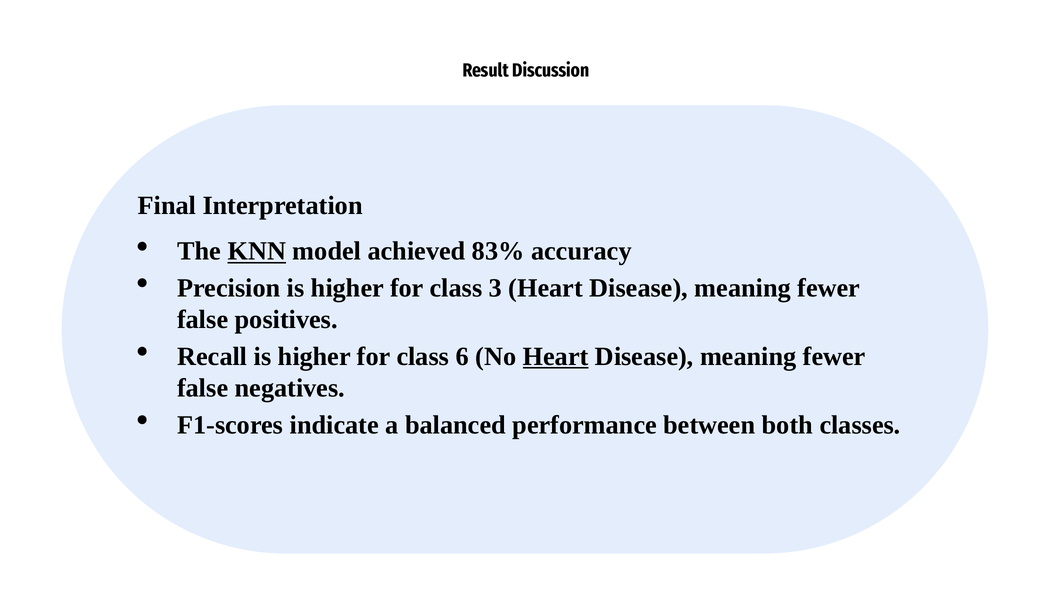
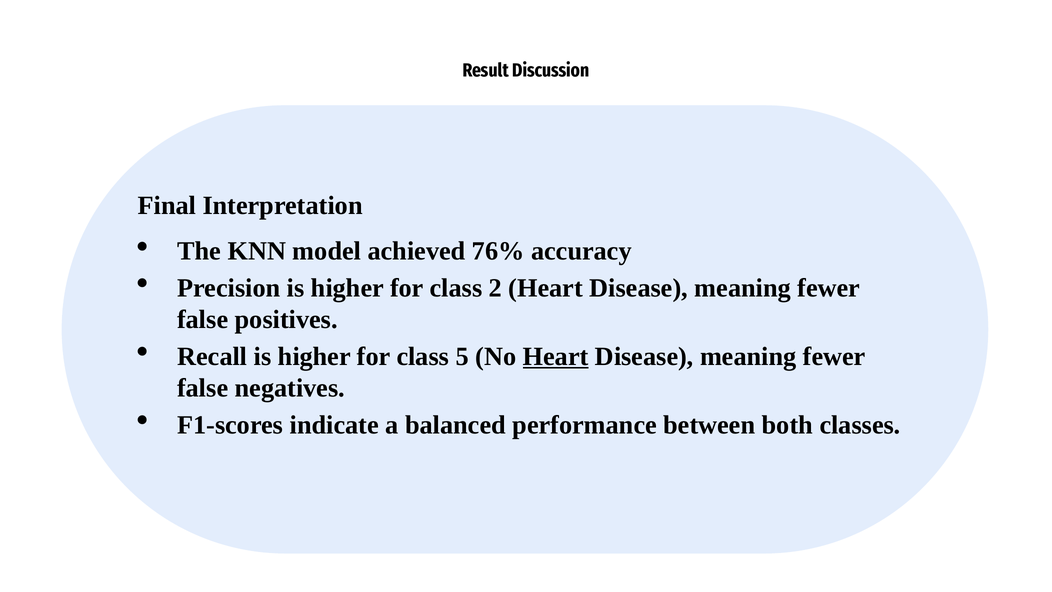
KNN underline: present -> none (257, 251)
83%: 83% -> 76% (498, 251)
3: 3 -> 2 (495, 288)
6: 6 -> 5 (462, 356)
